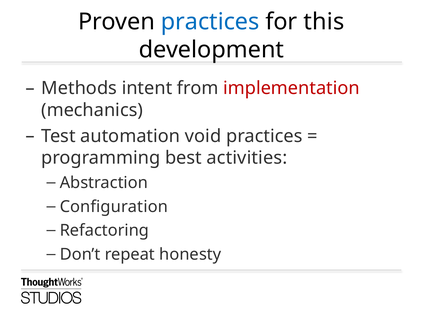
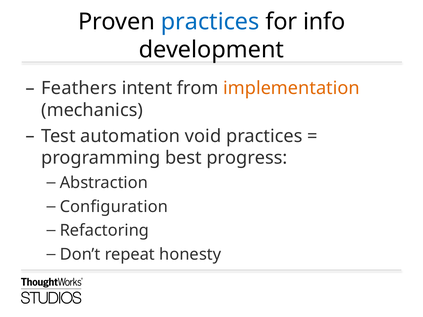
this: this -> info (324, 22)
Methods: Methods -> Feathers (79, 88)
implementation colour: red -> orange (291, 88)
activities: activities -> progress (247, 158)
